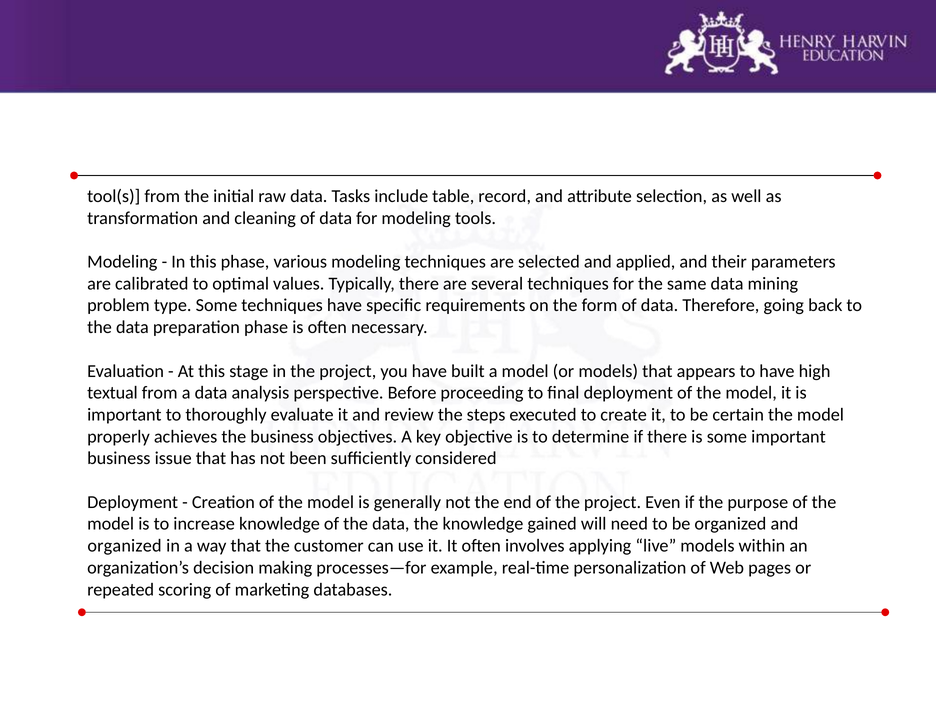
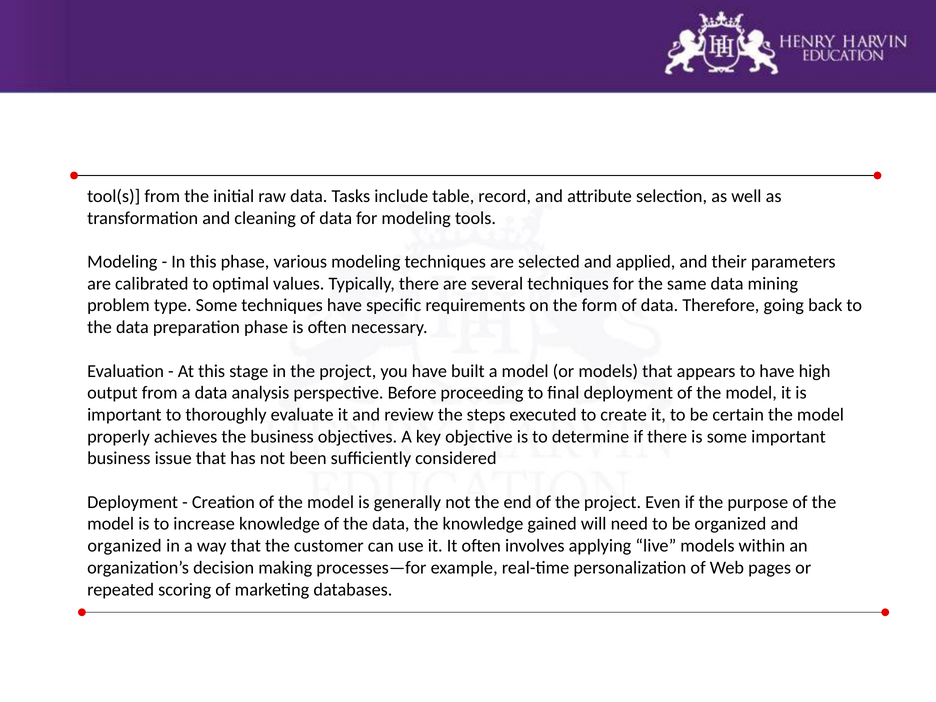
textual: textual -> output (112, 393)
